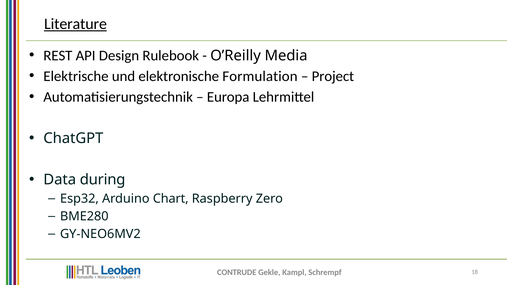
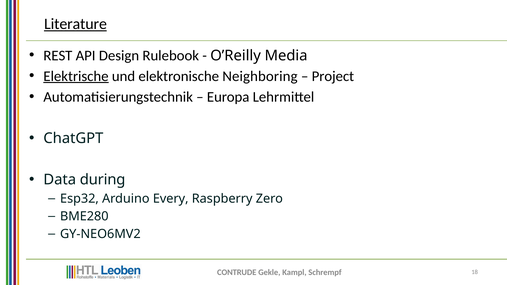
Elektrische underline: none -> present (76, 76)
Formulation: Formulation -> Neighboring (260, 76)
Chart: Chart -> Every (171, 199)
